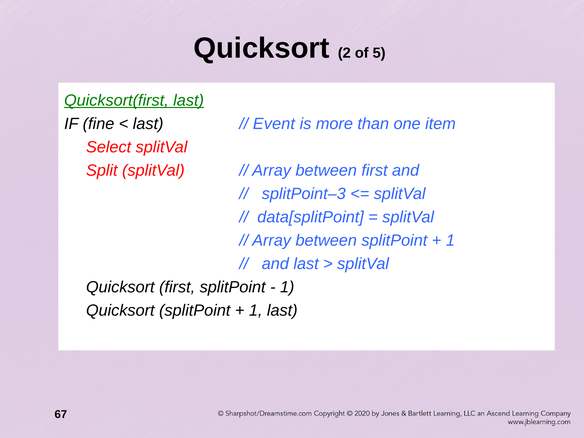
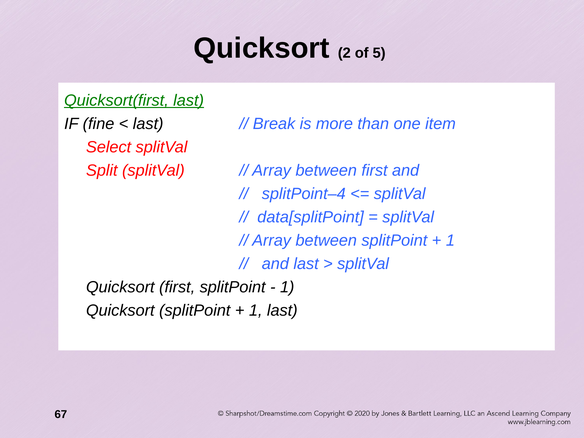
Event: Event -> Break (274, 124)
splitPoint–3: splitPoint–3 -> splitPoint–4 (304, 194)
